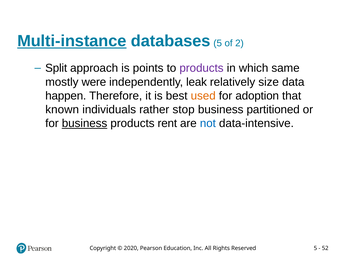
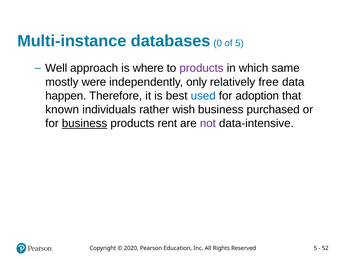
Multi-instance underline: present -> none (72, 41)
databases 5: 5 -> 0 (218, 43)
of 2: 2 -> 5 (239, 43)
Split: Split -> Well (56, 68)
points: points -> where (148, 68)
leak: leak -> only (197, 82)
size: size -> free (269, 82)
used colour: orange -> blue (203, 96)
stop: stop -> wish (184, 109)
partitioned: partitioned -> purchased (273, 109)
not colour: blue -> purple (208, 123)
